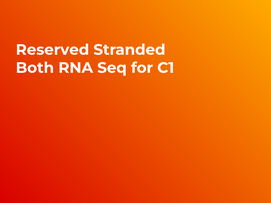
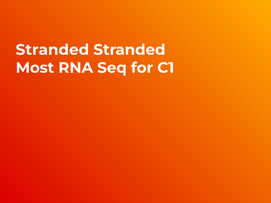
Reserved: Reserved -> Stranded (52, 50)
Both: Both -> Most (35, 68)
